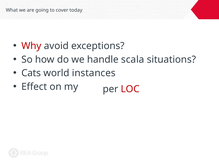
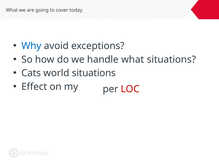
Why colour: red -> blue (31, 46)
handle scala: scala -> what (133, 60)
world instances: instances -> situations (94, 73)
